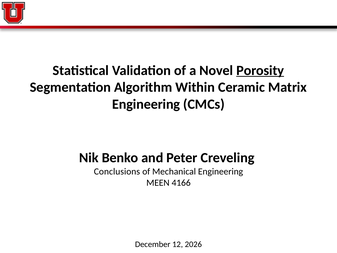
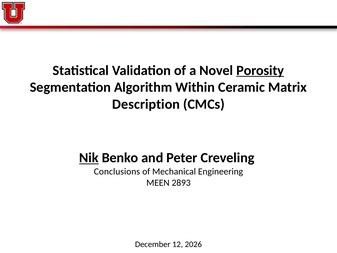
Engineering: Engineering -> Description (146, 104)
Nik underline: none -> present (89, 158)
4166: 4166 -> 2893 (181, 183)
